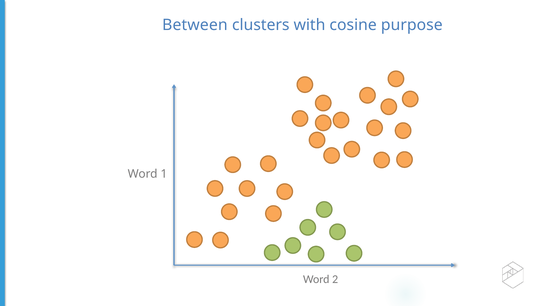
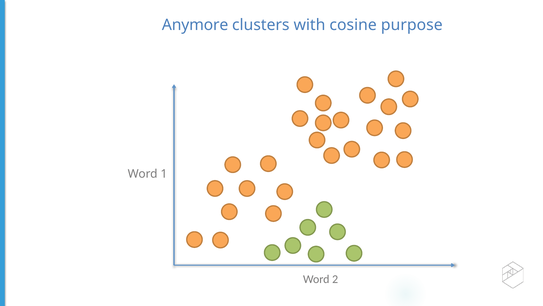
Between: Between -> Anymore (195, 25)
